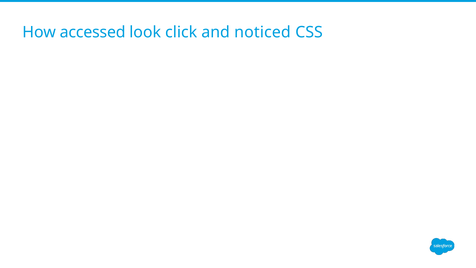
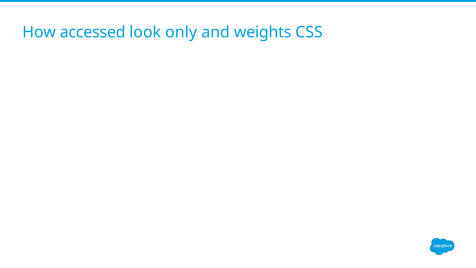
click: click -> only (181, 32)
noticed: noticed -> weights (263, 32)
